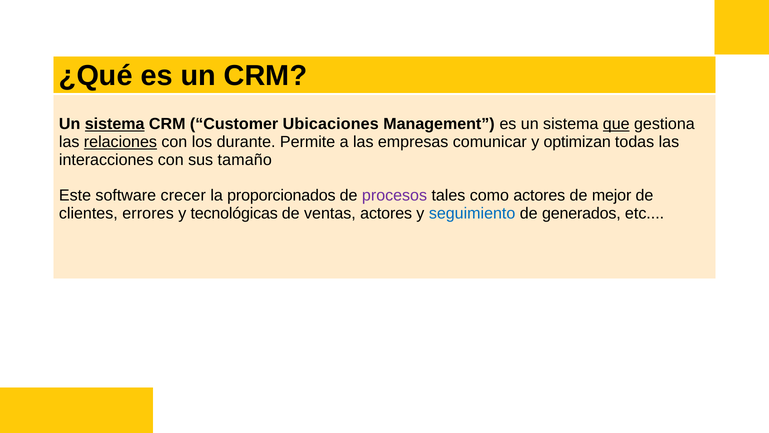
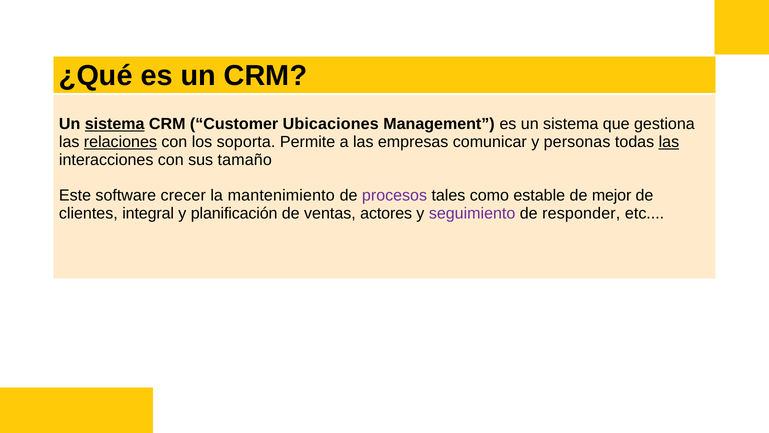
que underline: present -> none (616, 124)
durante: durante -> soporta (246, 142)
optimizan: optimizan -> personas (577, 142)
las underline: none -> present (669, 142)
proporcionados: proporcionados -> mantenimiento (281, 195)
como actores: actores -> estable (539, 195)
errores: errores -> integral (148, 213)
tecnológicas: tecnológicas -> planificación (234, 213)
seguimiento colour: blue -> purple (472, 213)
generados: generados -> responder (581, 213)
